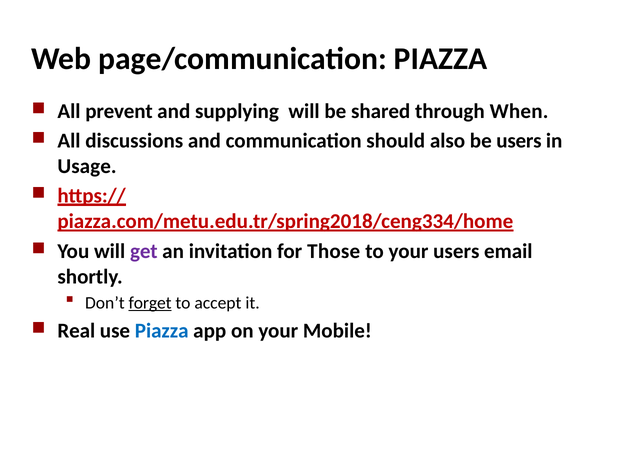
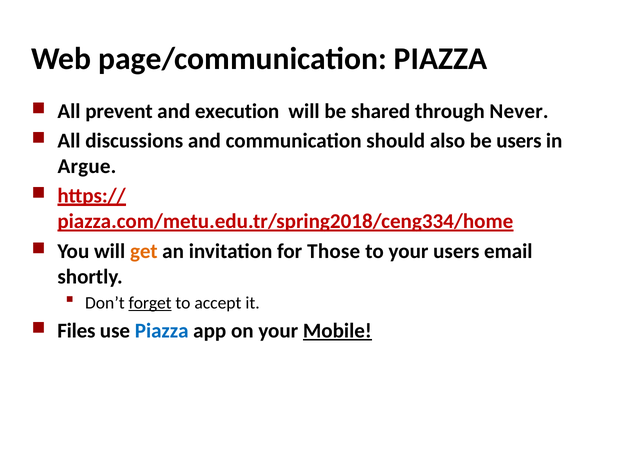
supplying: supplying -> execution (237, 111)
When: When -> Never (519, 111)
Usage: Usage -> Argue (87, 166)
get colour: purple -> orange (144, 251)
Real: Real -> Files (76, 331)
Mobile underline: none -> present (337, 331)
